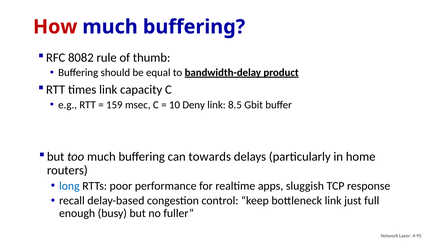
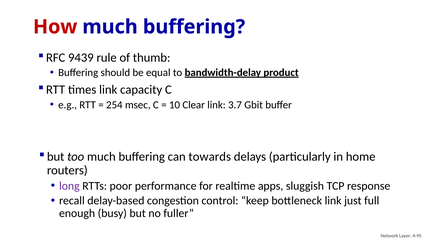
8082: 8082 -> 9439 (81, 58)
159: 159 -> 254 (114, 105)
Deny: Deny -> Clear (194, 105)
8.5: 8.5 -> 3.7 (235, 105)
long colour: blue -> purple (69, 185)
